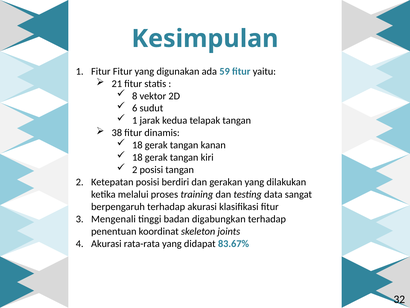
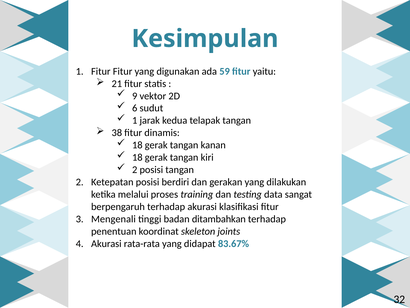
8: 8 -> 9 (135, 96)
digabungkan: digabungkan -> ditambahkan (219, 219)
